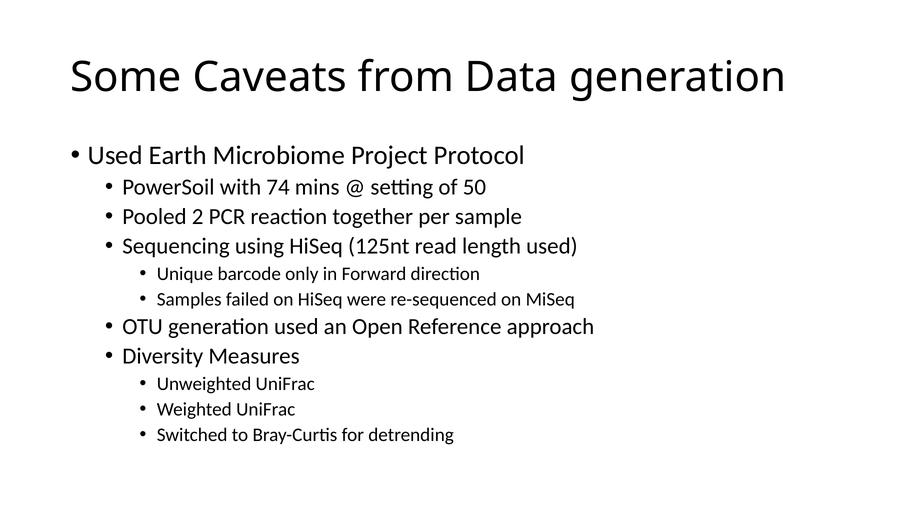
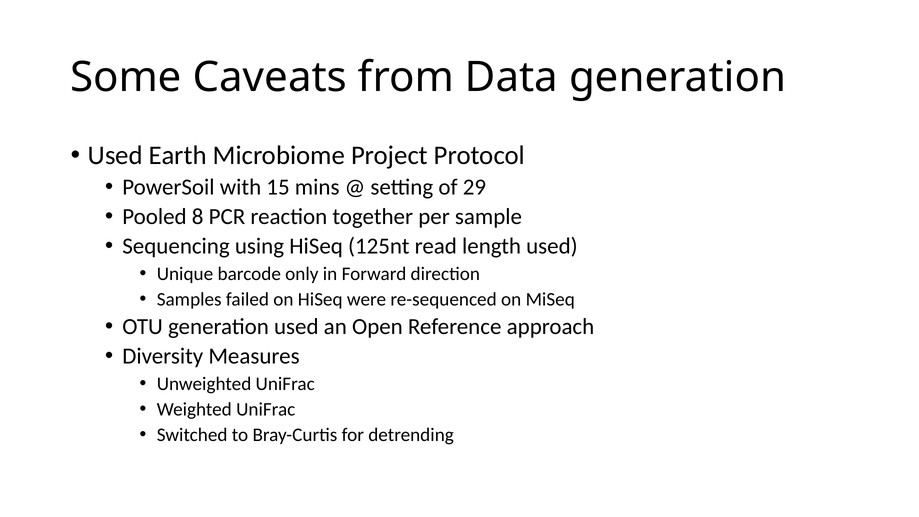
74: 74 -> 15 (278, 187)
50: 50 -> 29 (474, 187)
2: 2 -> 8 (198, 217)
